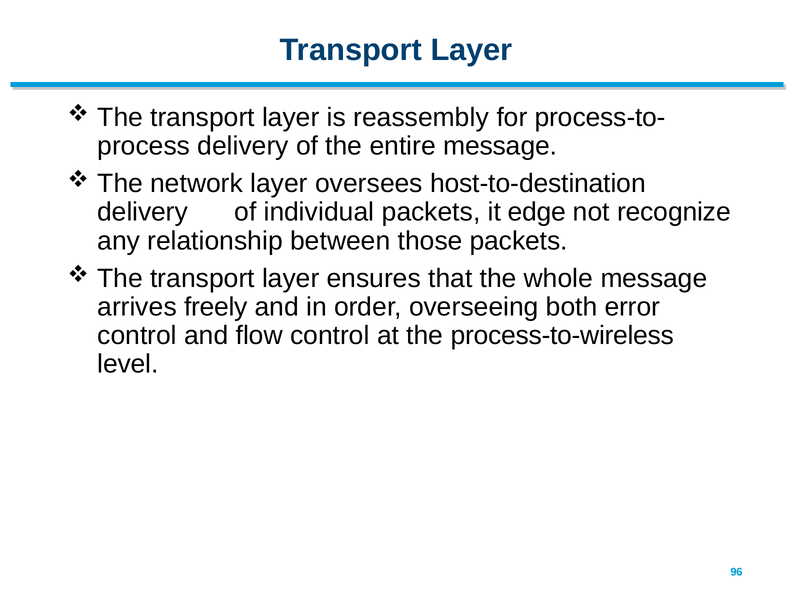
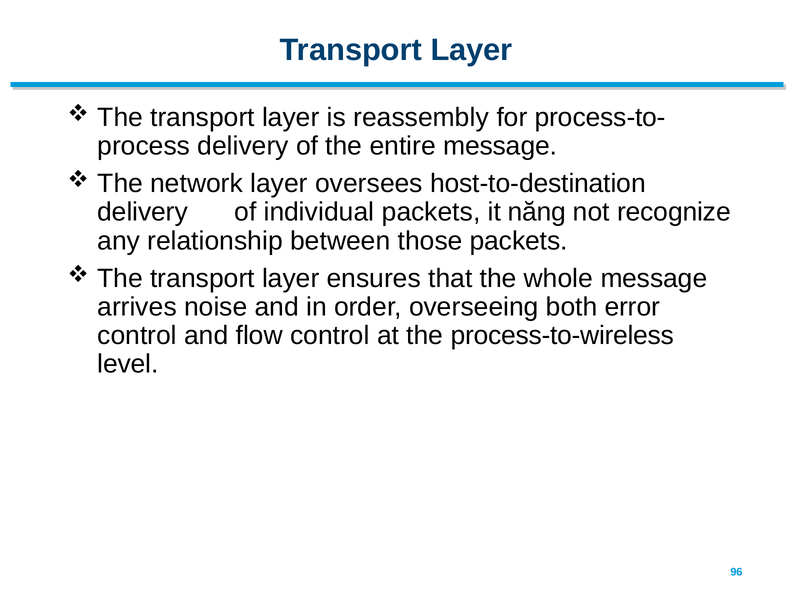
edge: edge -> năng (537, 212)
freely: freely -> noise (216, 307)
